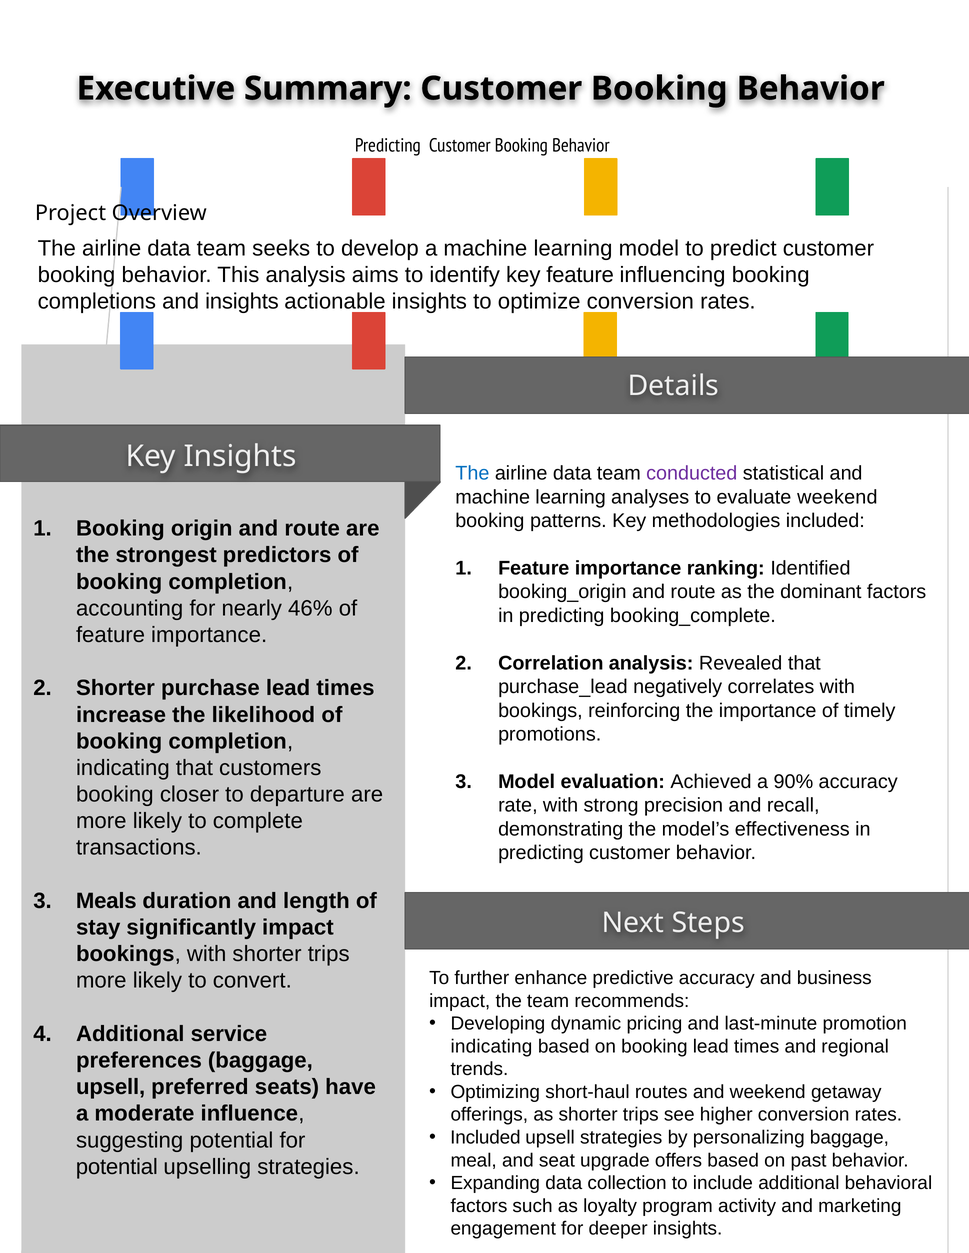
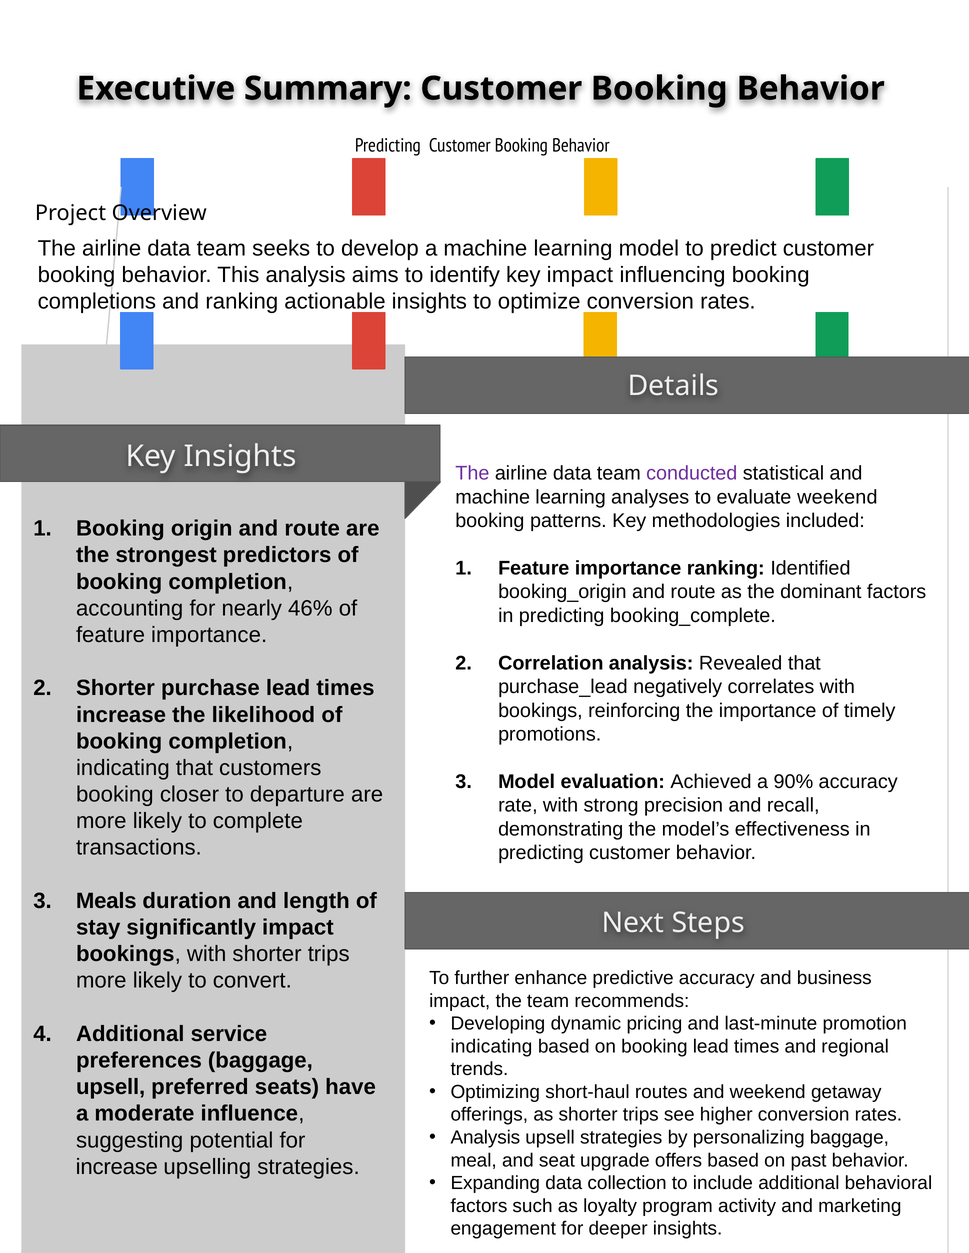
key feature: feature -> impact (580, 275)
and insights: insights -> ranking (242, 302)
The colour: blue -> purple (472, 474)
Included: Included -> Analysis (485, 1138)
potential: potential -> increase (117, 1168)
